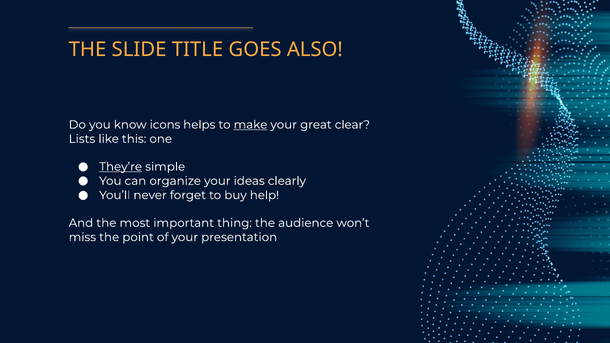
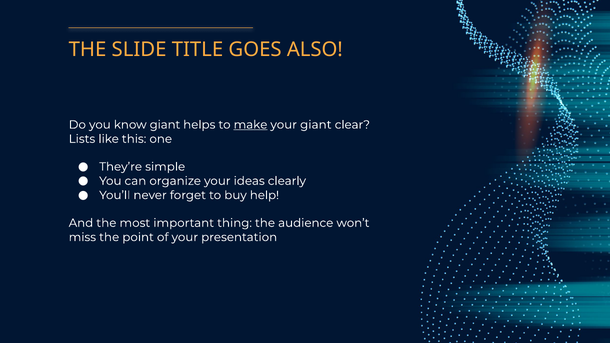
know icons: icons -> giant (165, 125)
your great: great -> giant (316, 125)
They’re underline: present -> none (121, 167)
